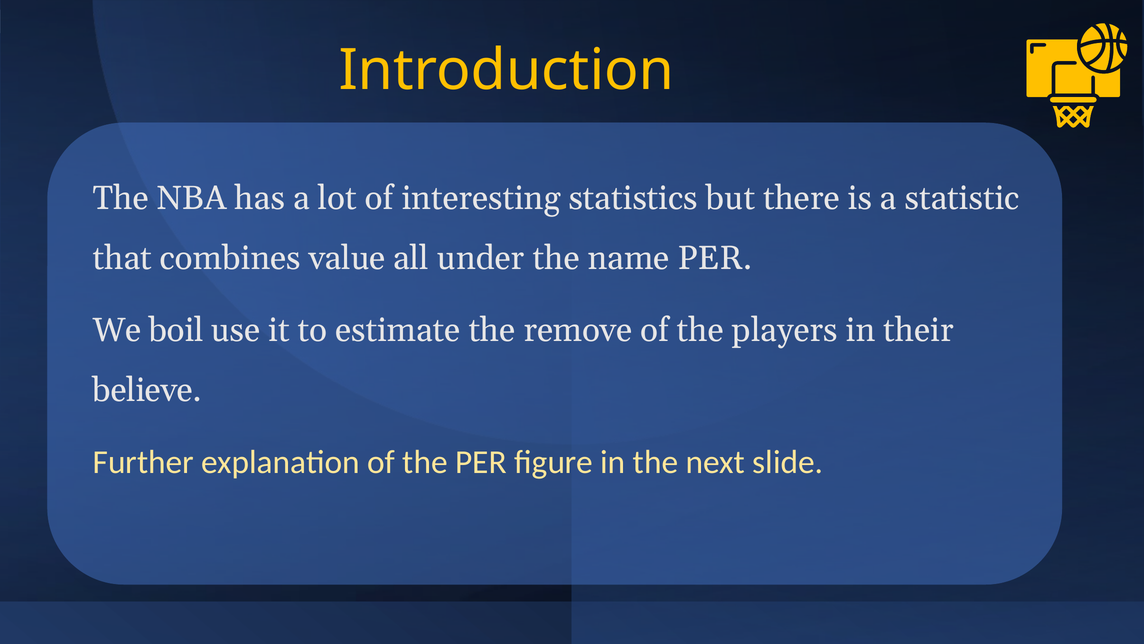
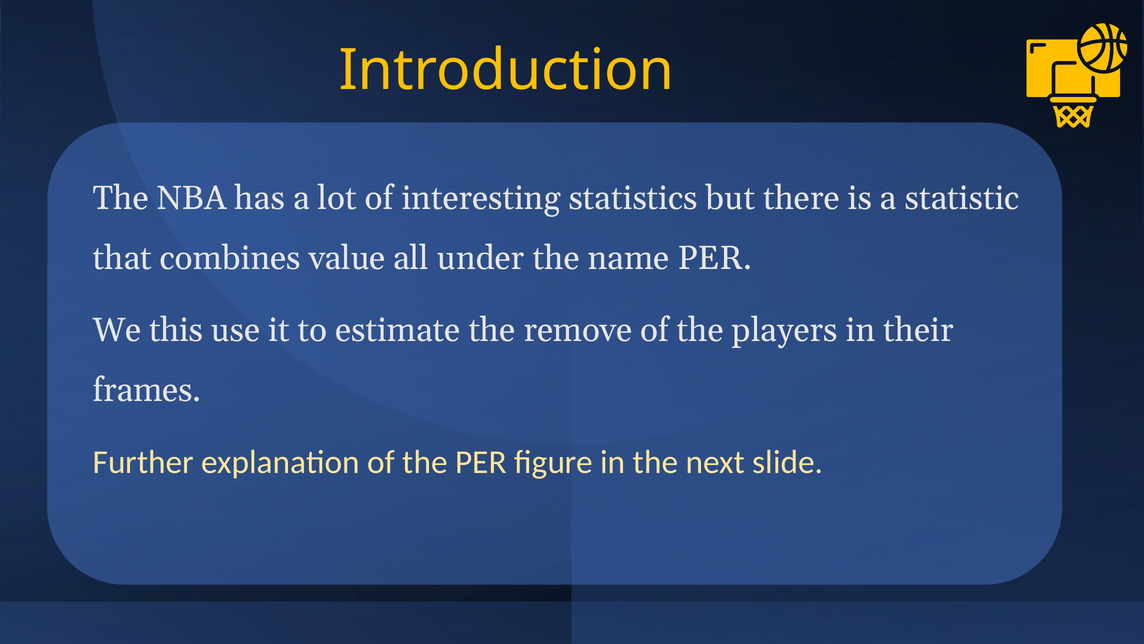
boil: boil -> this (176, 330)
believe: believe -> frames (147, 390)
